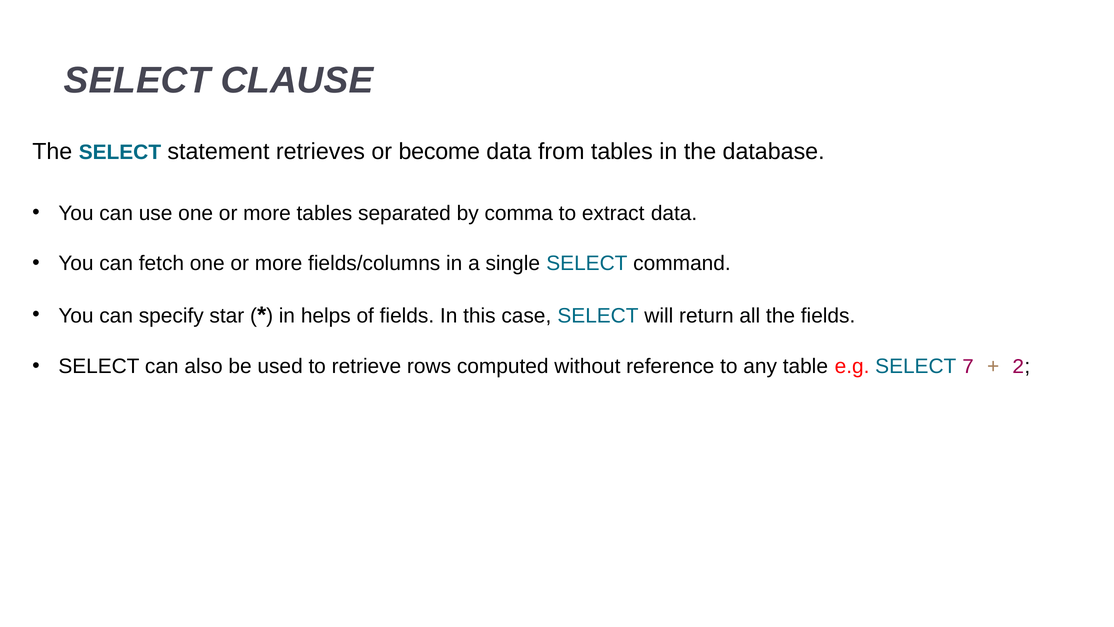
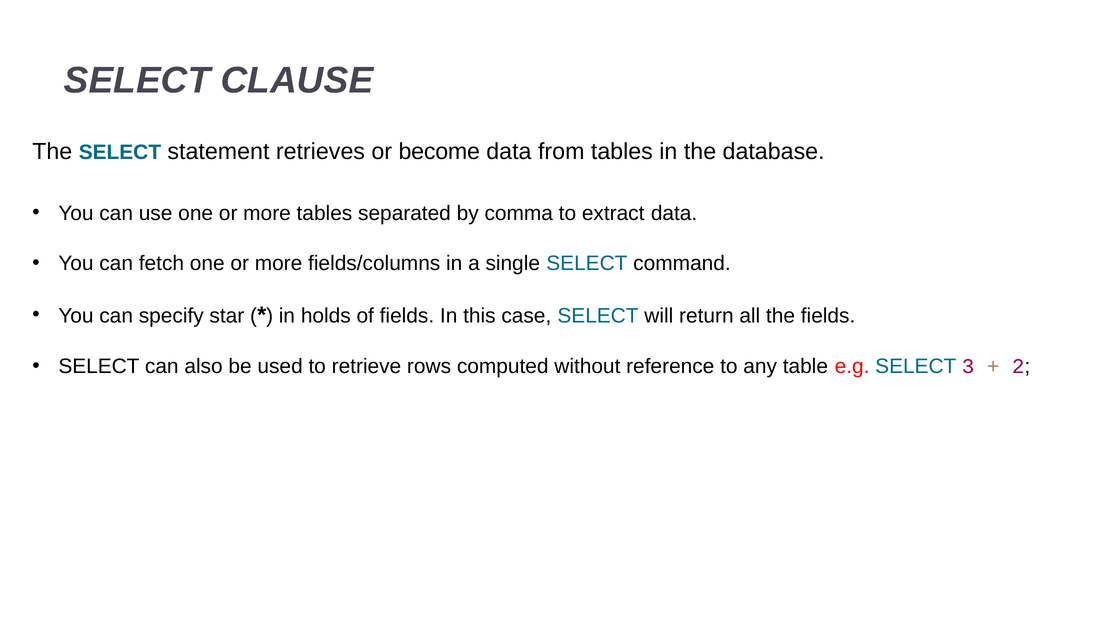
helps: helps -> holds (326, 316)
7: 7 -> 3 (968, 366)
